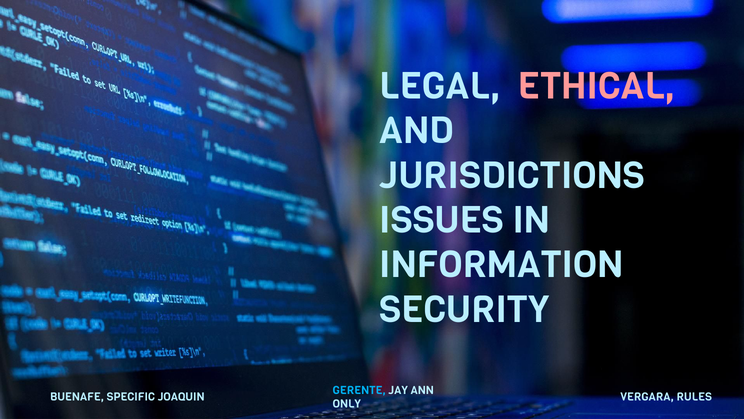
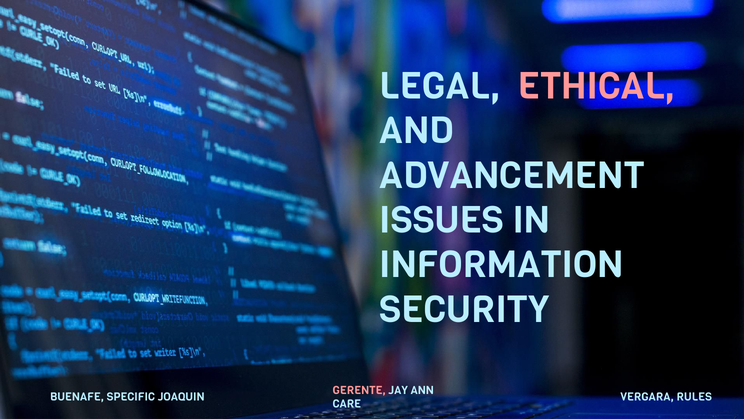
JURISDICTIONS: JURISDICTIONS -> ADVANCEMENT (512, 176)
GERENTE colour: light blue -> pink (359, 390)
ONLY: ONLY -> CARE (347, 404)
